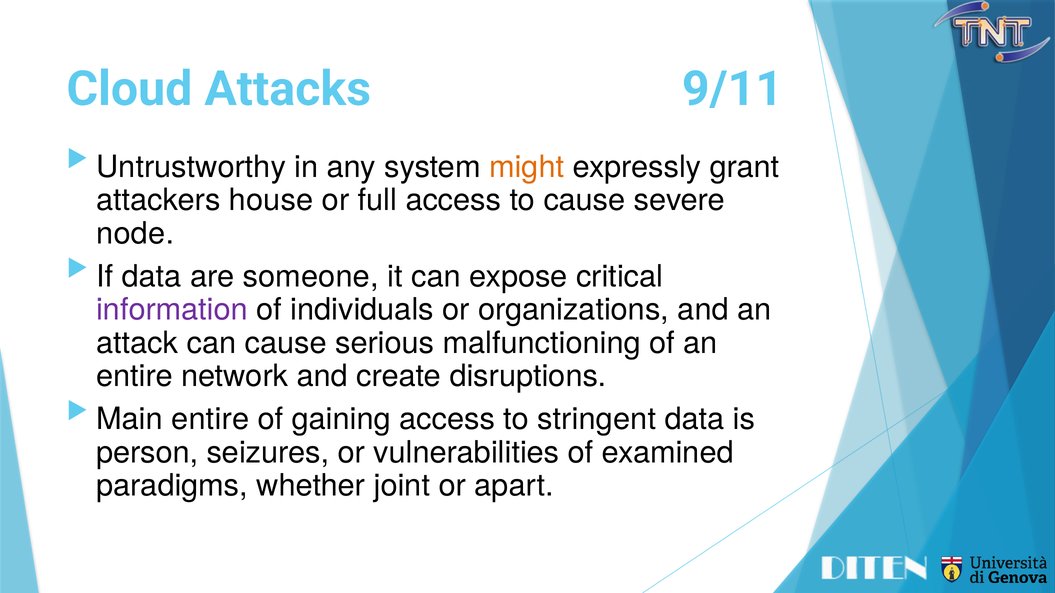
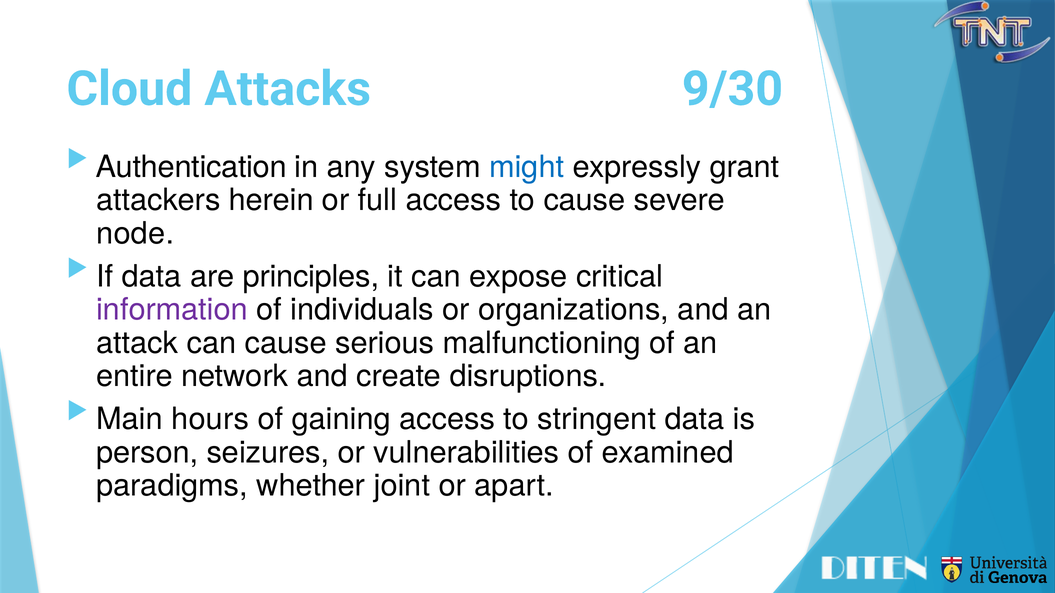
9/11: 9/11 -> 9/30 (732, 89)
Untrustworthy: Untrustworthy -> Authentication (191, 167)
might colour: orange -> blue (527, 167)
house: house -> herein (271, 200)
someone: someone -> principles (311, 277)
Main entire: entire -> hours (210, 420)
